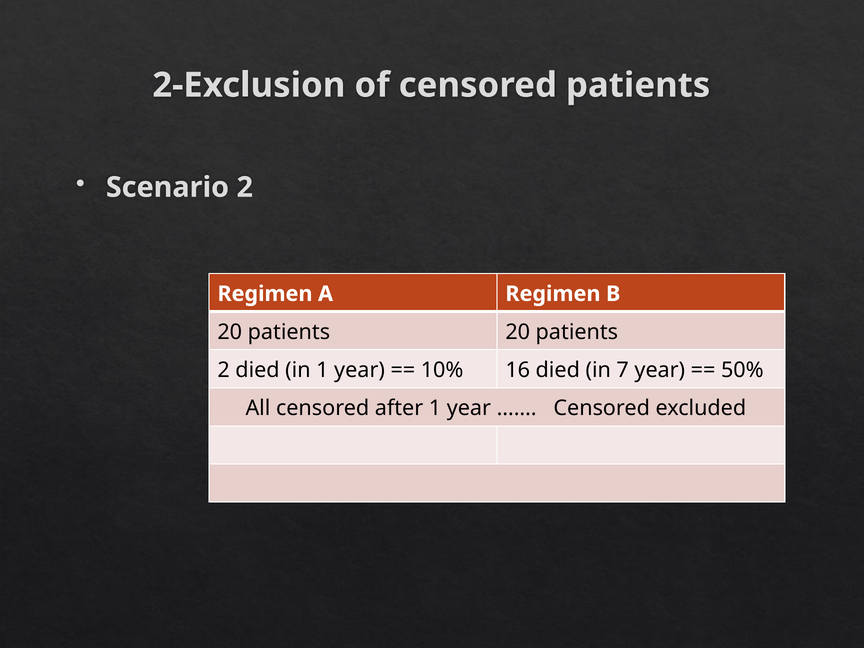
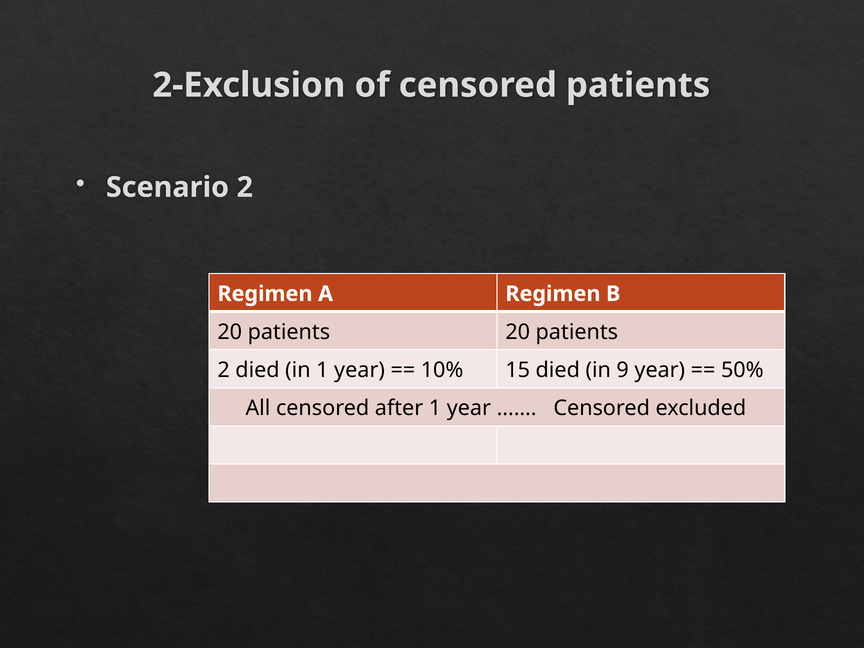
16: 16 -> 15 (518, 370)
7: 7 -> 9 (623, 370)
